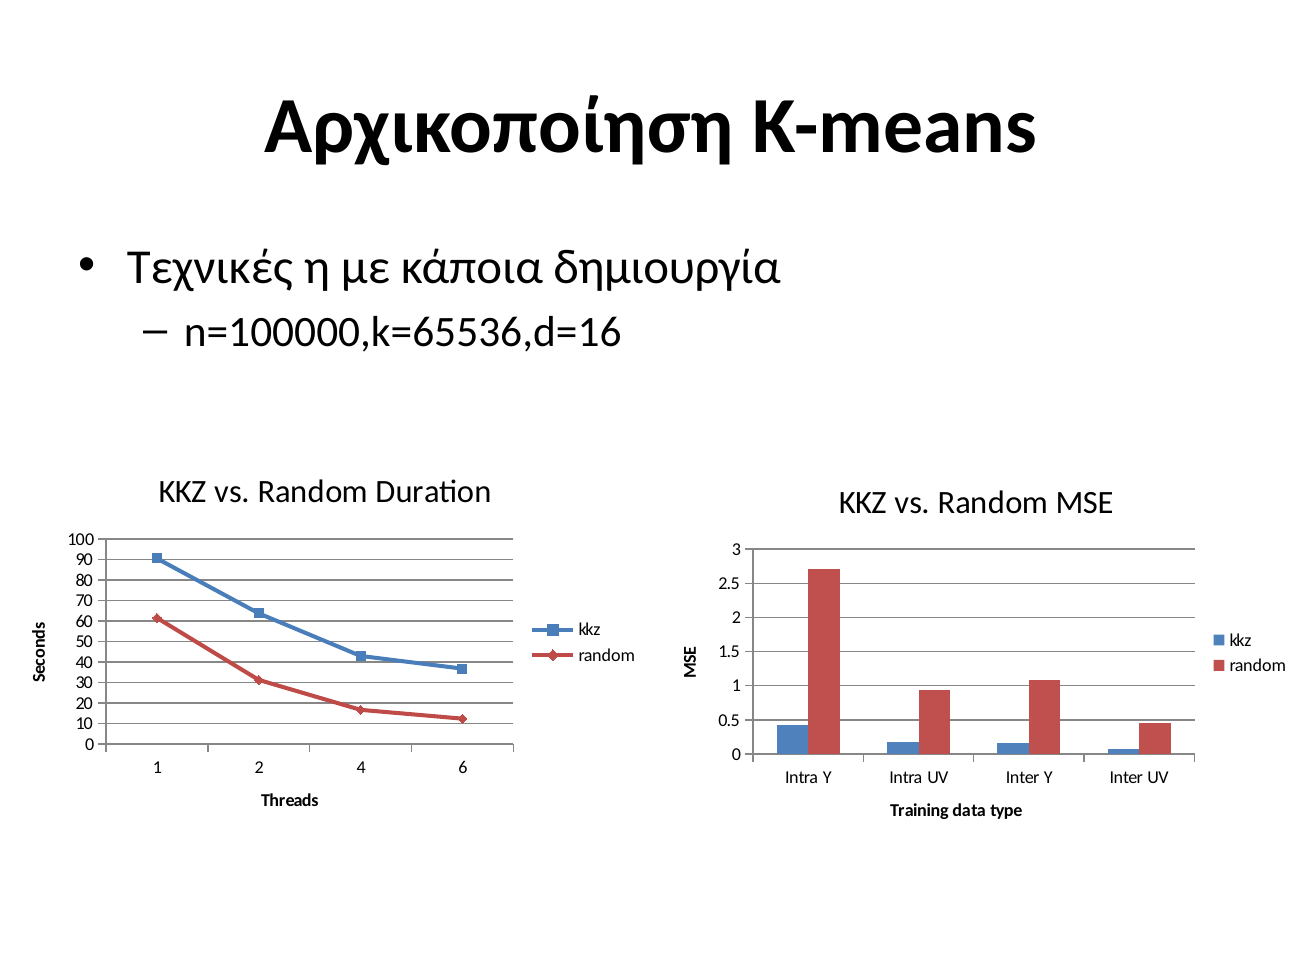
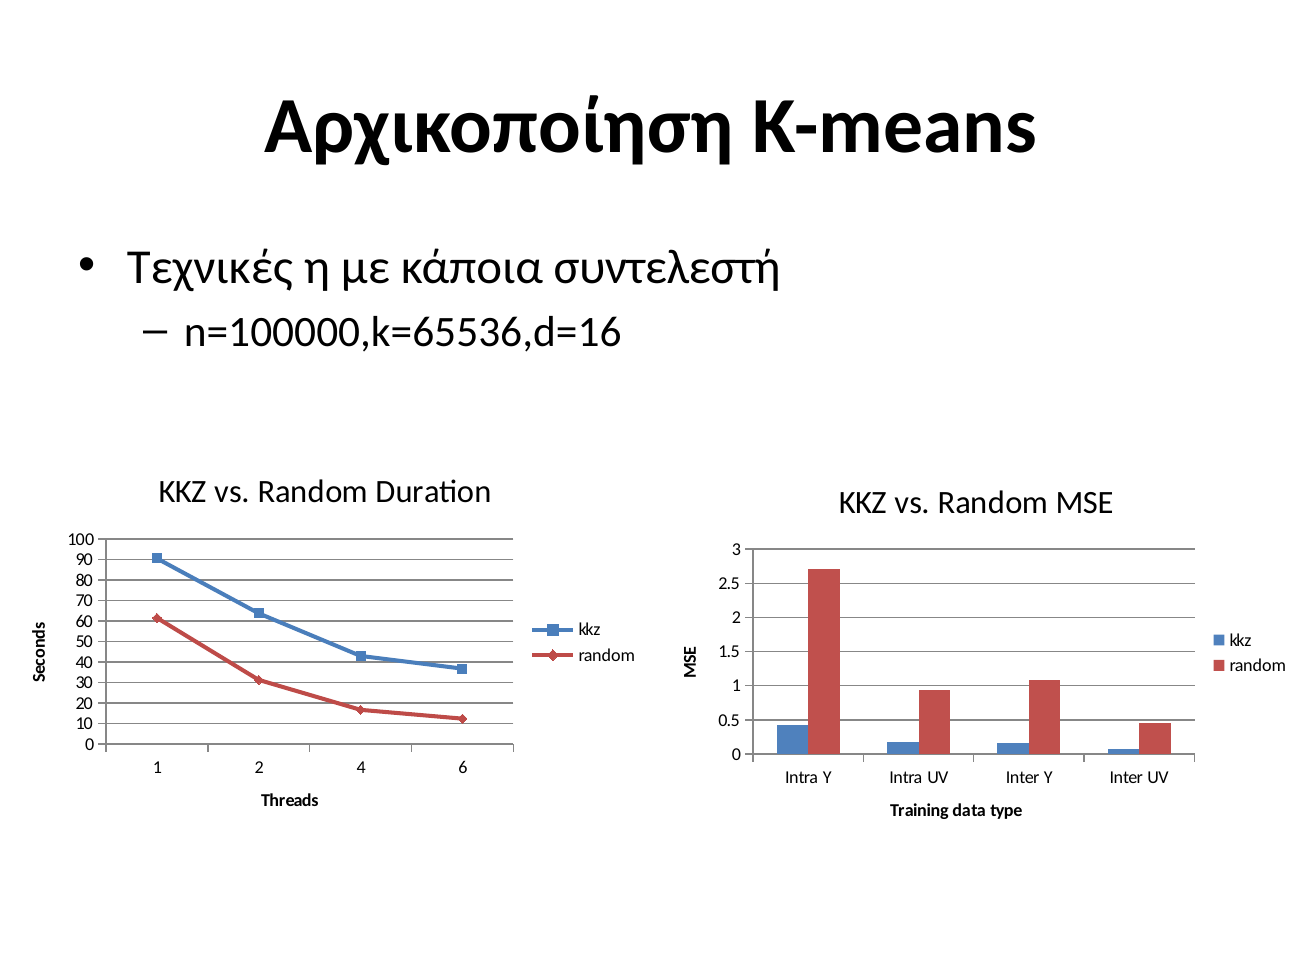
δημιουργία: δημιουργία -> συντελεστή (667, 267)
